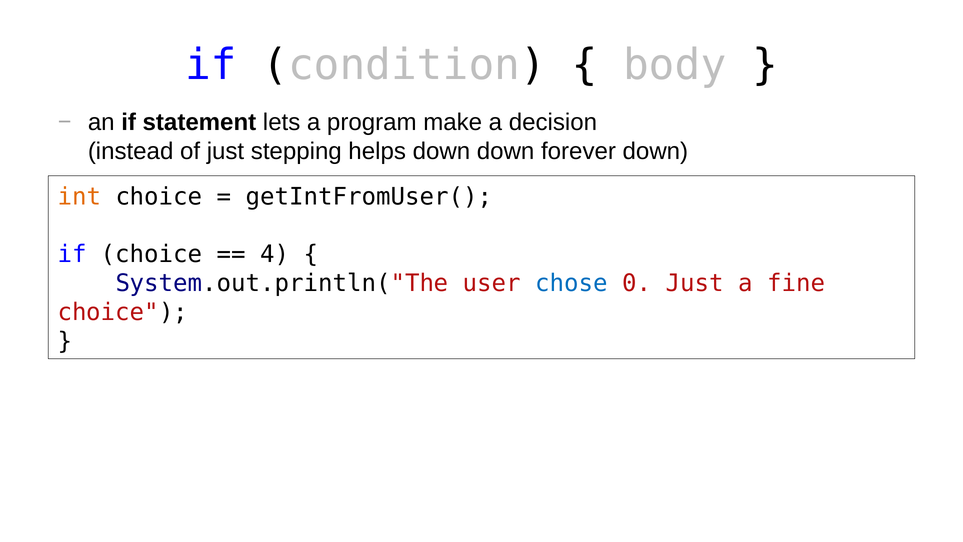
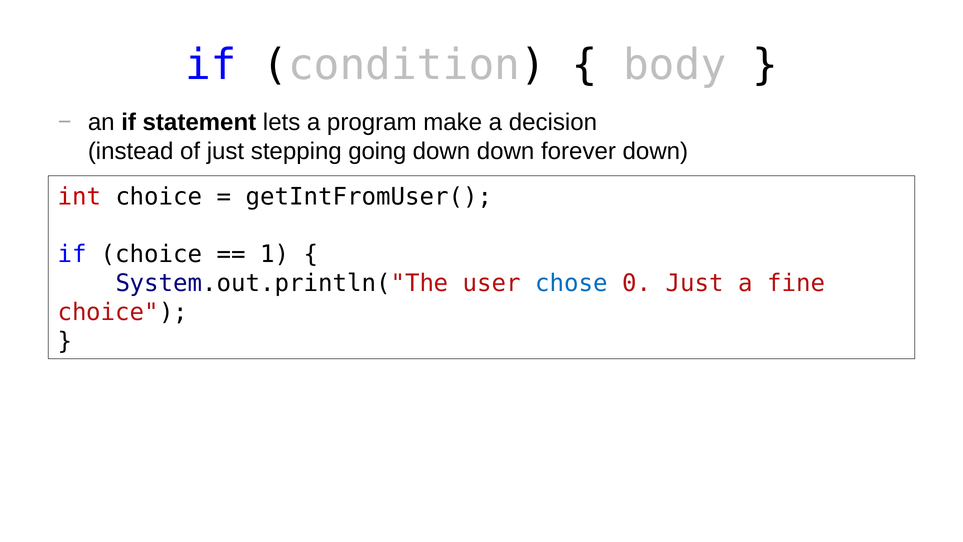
helps: helps -> going (377, 151)
int colour: orange -> red (79, 197)
4: 4 -> 1 (275, 254)
